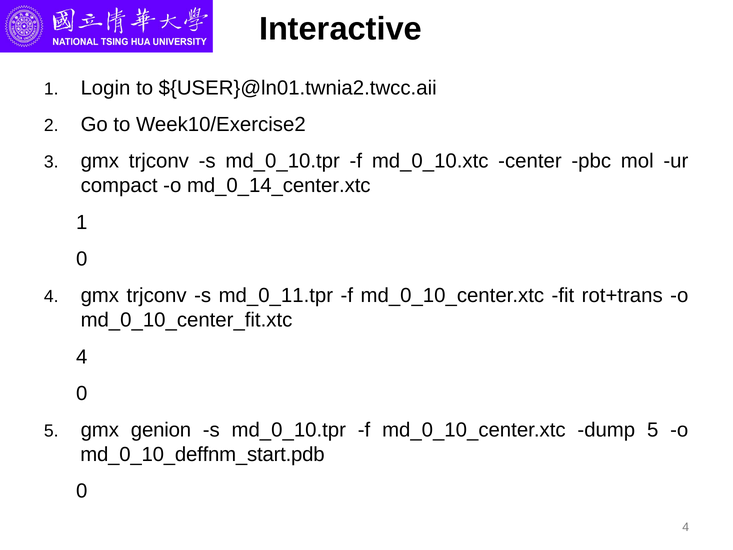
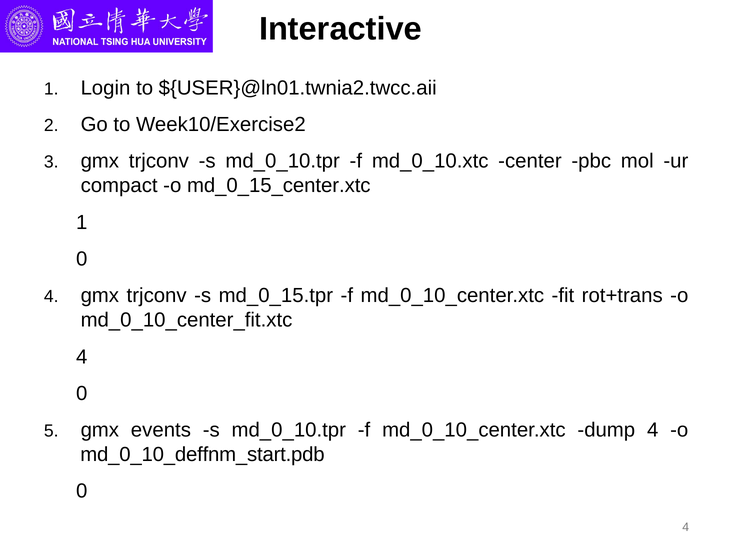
md_0_14_center.xtc: md_0_14_center.xtc -> md_0_15_center.xtc (279, 186)
md_0_11.tpr: md_0_11.tpr -> md_0_15.tpr (276, 296)
genion: genion -> events (161, 430)
dump 5: 5 -> 4 (653, 430)
